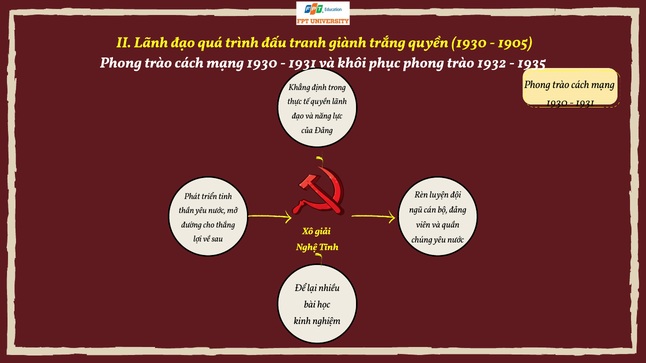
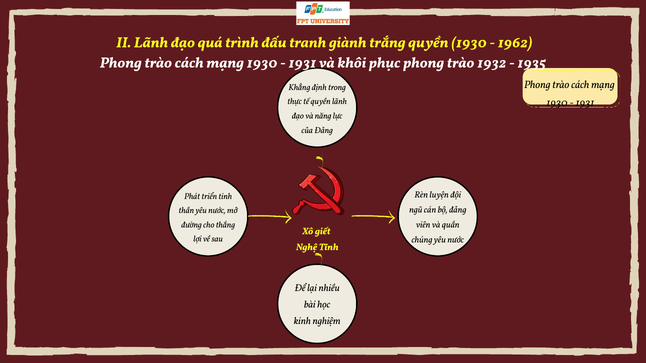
1905: 1905 -> 1962 (515, 42)
giải: giải -> giết (323, 231)
